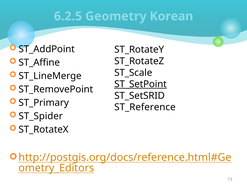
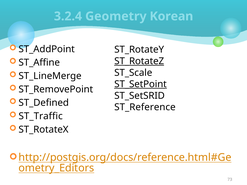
6.2.5: 6.2.5 -> 3.2.4 (68, 16)
ST_RotateZ underline: none -> present (139, 61)
ST_Primary: ST_Primary -> ST_Defined (44, 103)
ST_Spider: ST_Spider -> ST_Traffic (41, 116)
